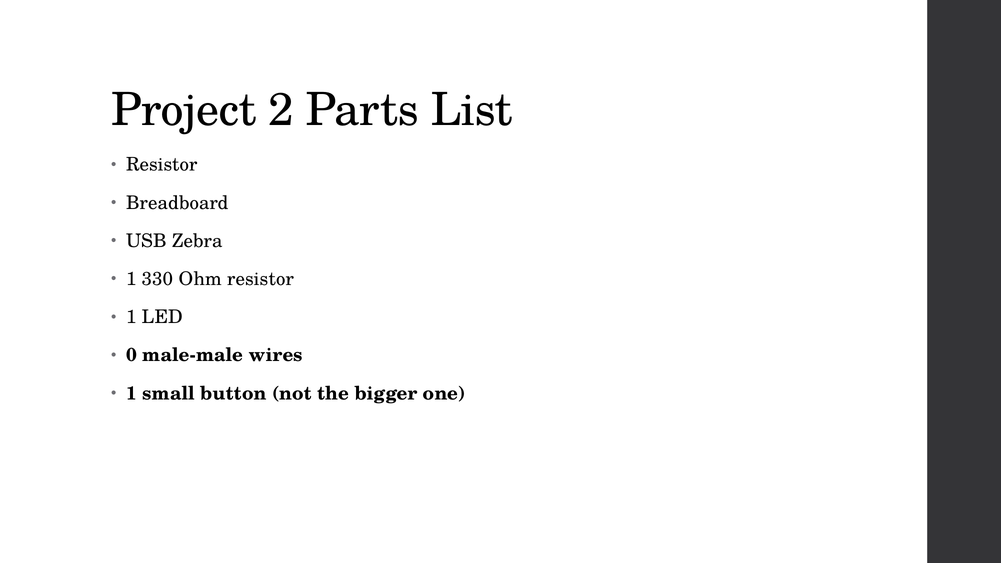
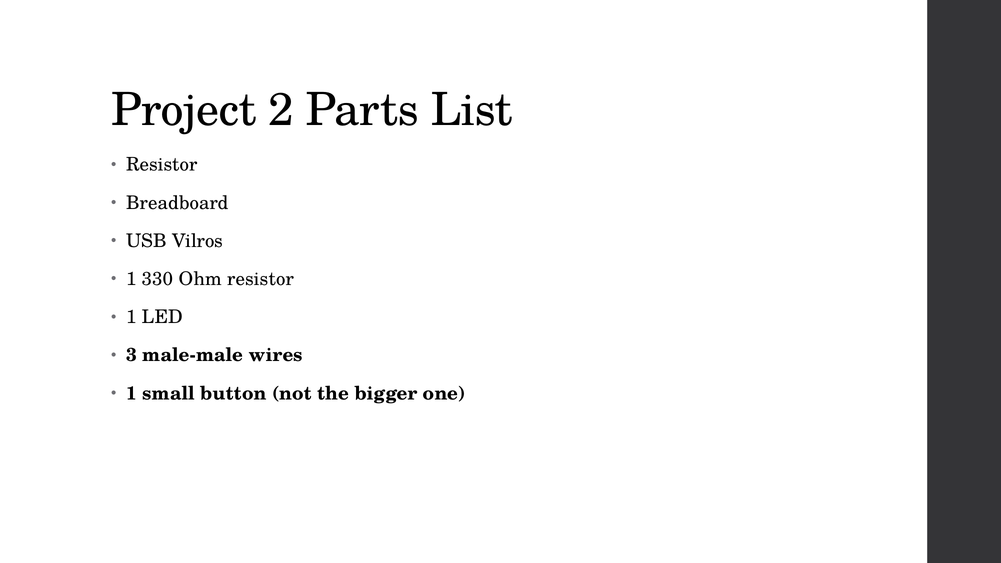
Zebra: Zebra -> Vilros (198, 241)
0: 0 -> 3 (132, 355)
